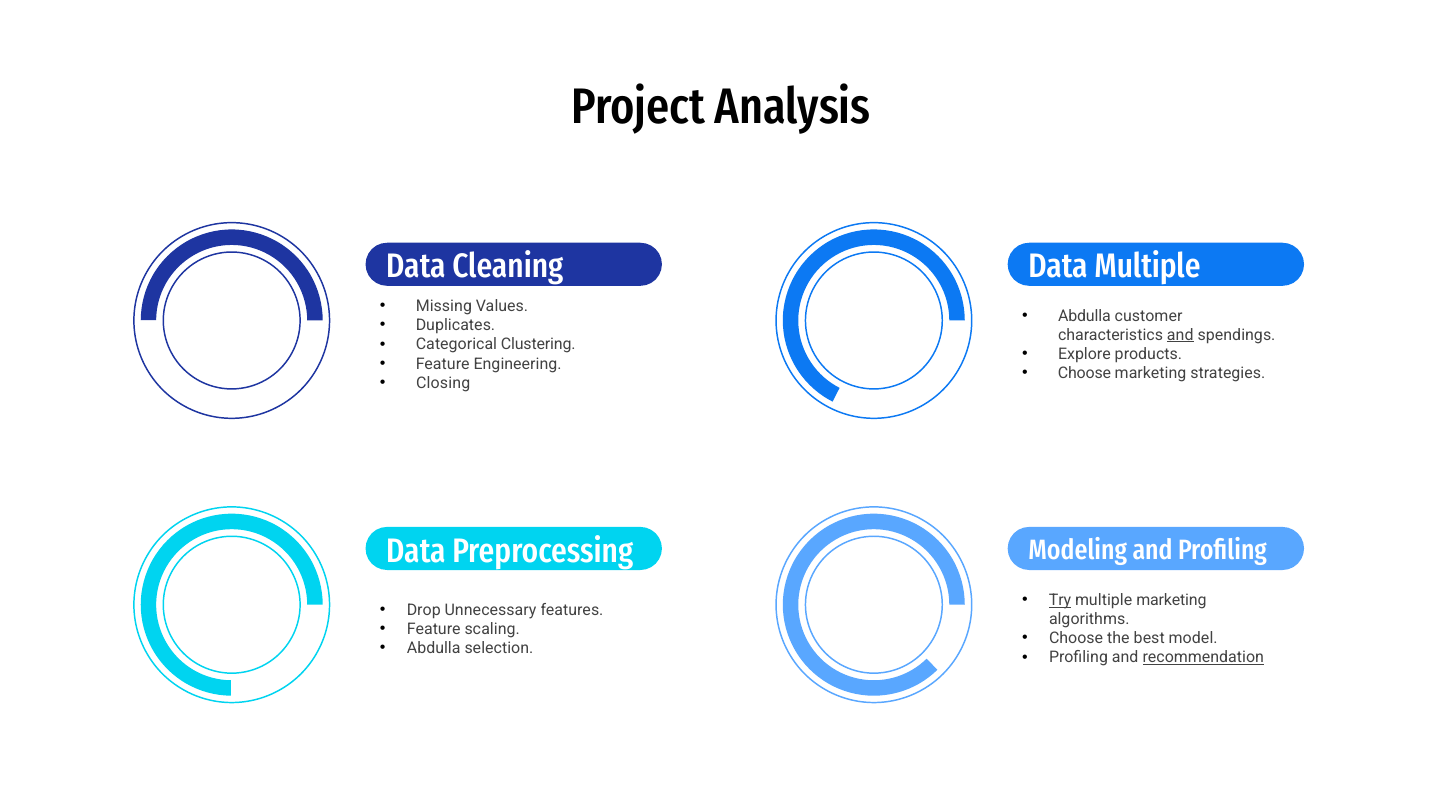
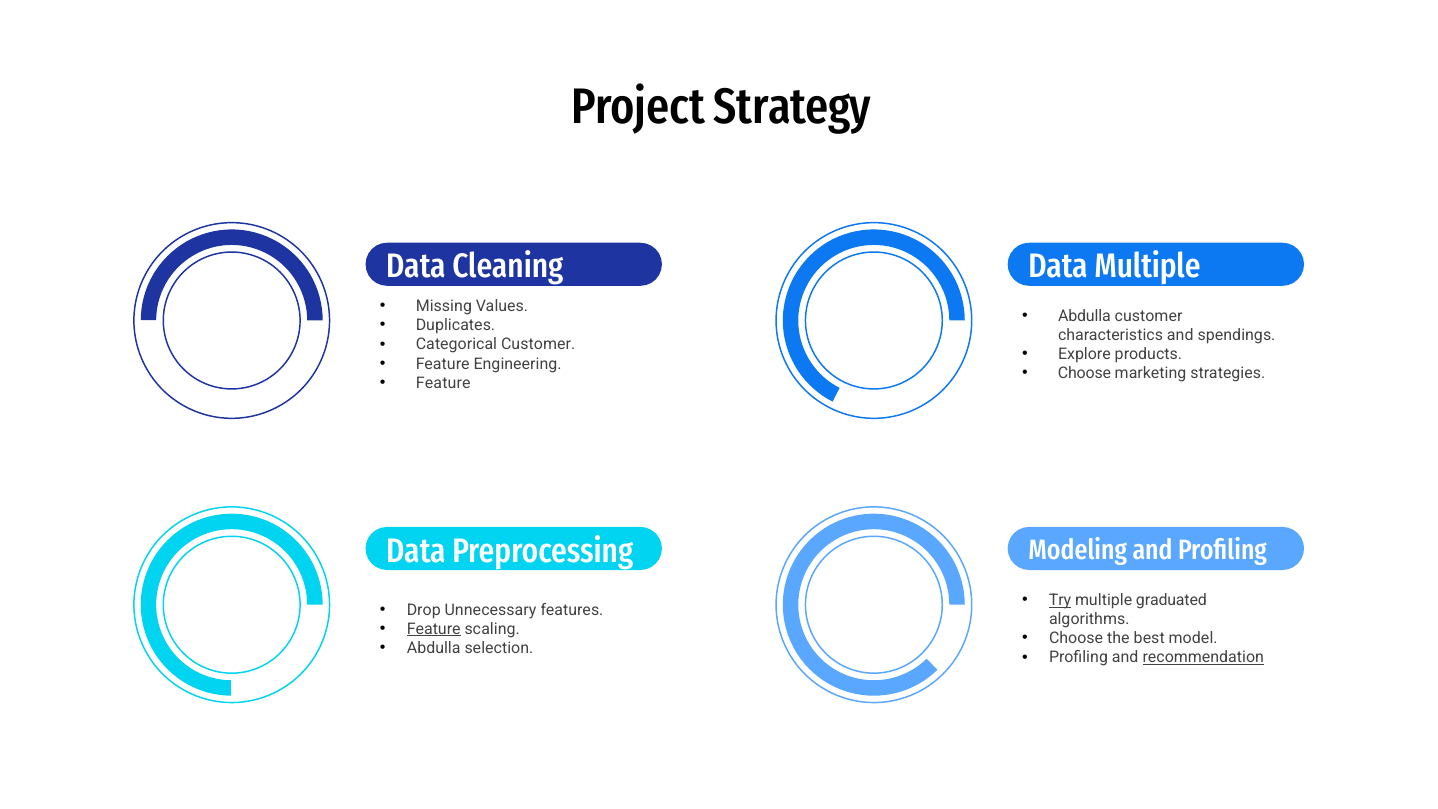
Analysis: Analysis -> Strategy (793, 107)
and underline: present -> none (1180, 335)
Categorical Clustering: Clustering -> Customer (538, 345)
Closing: Closing -> Feature (443, 383)
multiple marketing: marketing -> graduated (1171, 600)
Feature underline: none -> present (434, 629)
